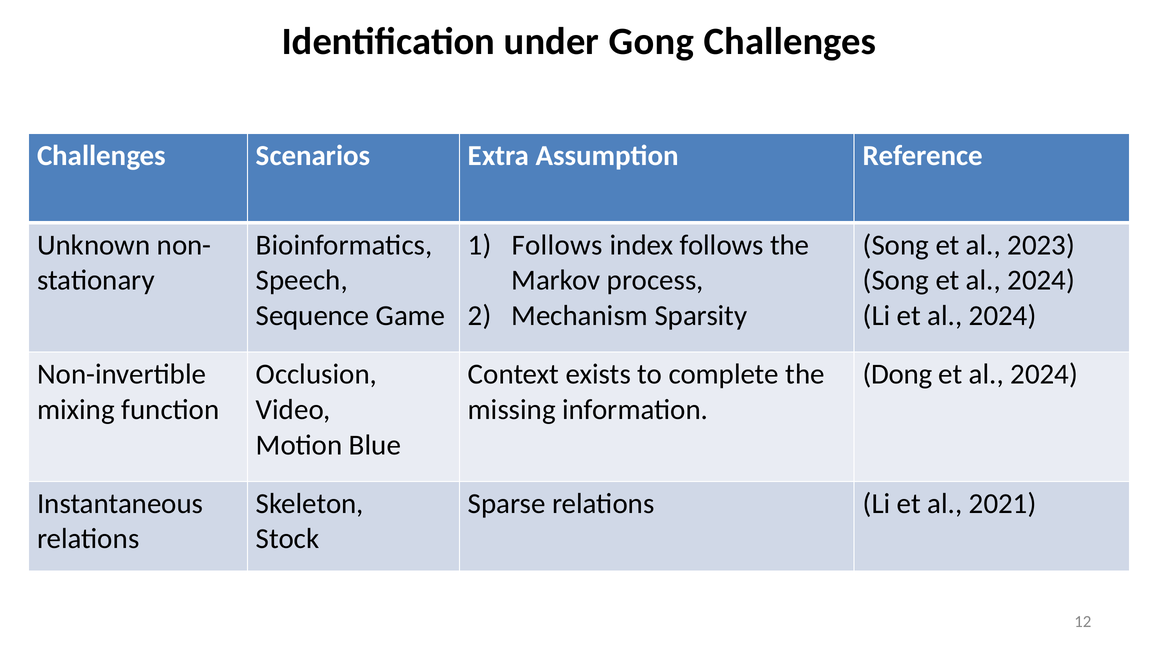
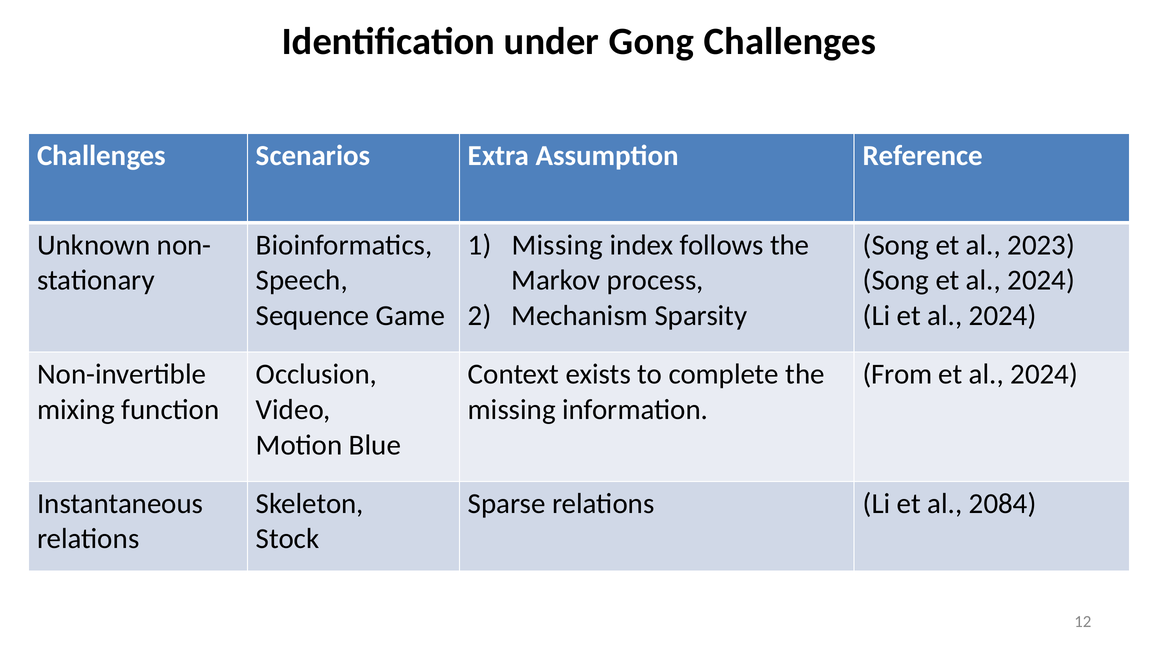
Follows: Follows -> Missing (557, 245)
Dong: Dong -> From (898, 375)
2021: 2021 -> 2084 (1003, 504)
